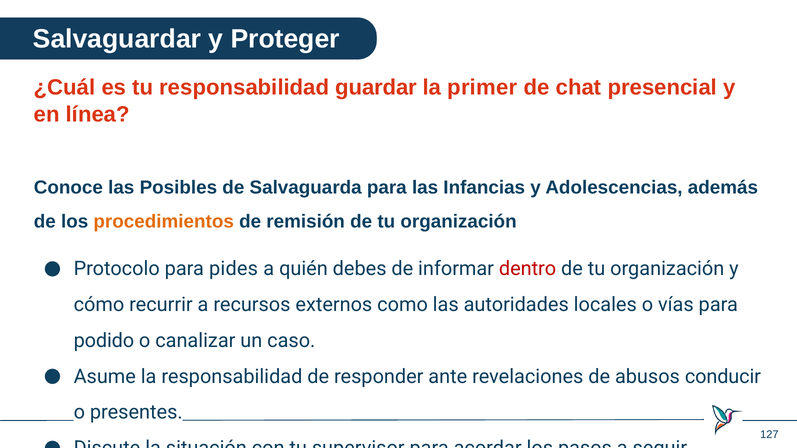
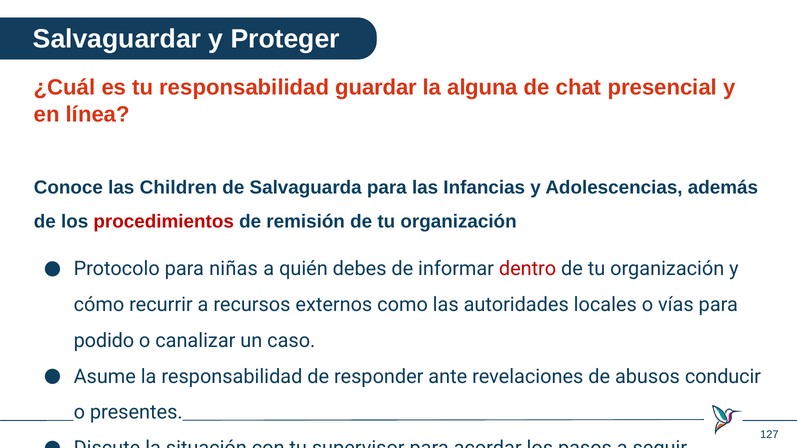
primer: primer -> alguna (483, 88)
Posibles: Posibles -> Children (178, 188)
procedimientos colour: orange -> red (164, 222)
pides: pides -> niñas (234, 269)
